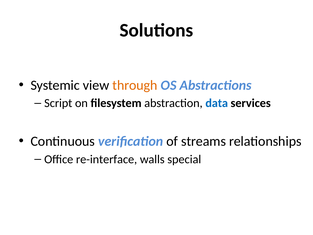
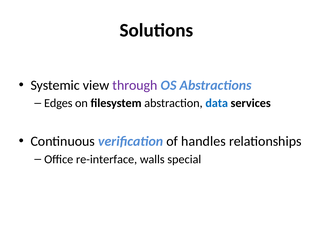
through colour: orange -> purple (135, 85)
Script: Script -> Edges (58, 103)
streams: streams -> handles (203, 141)
